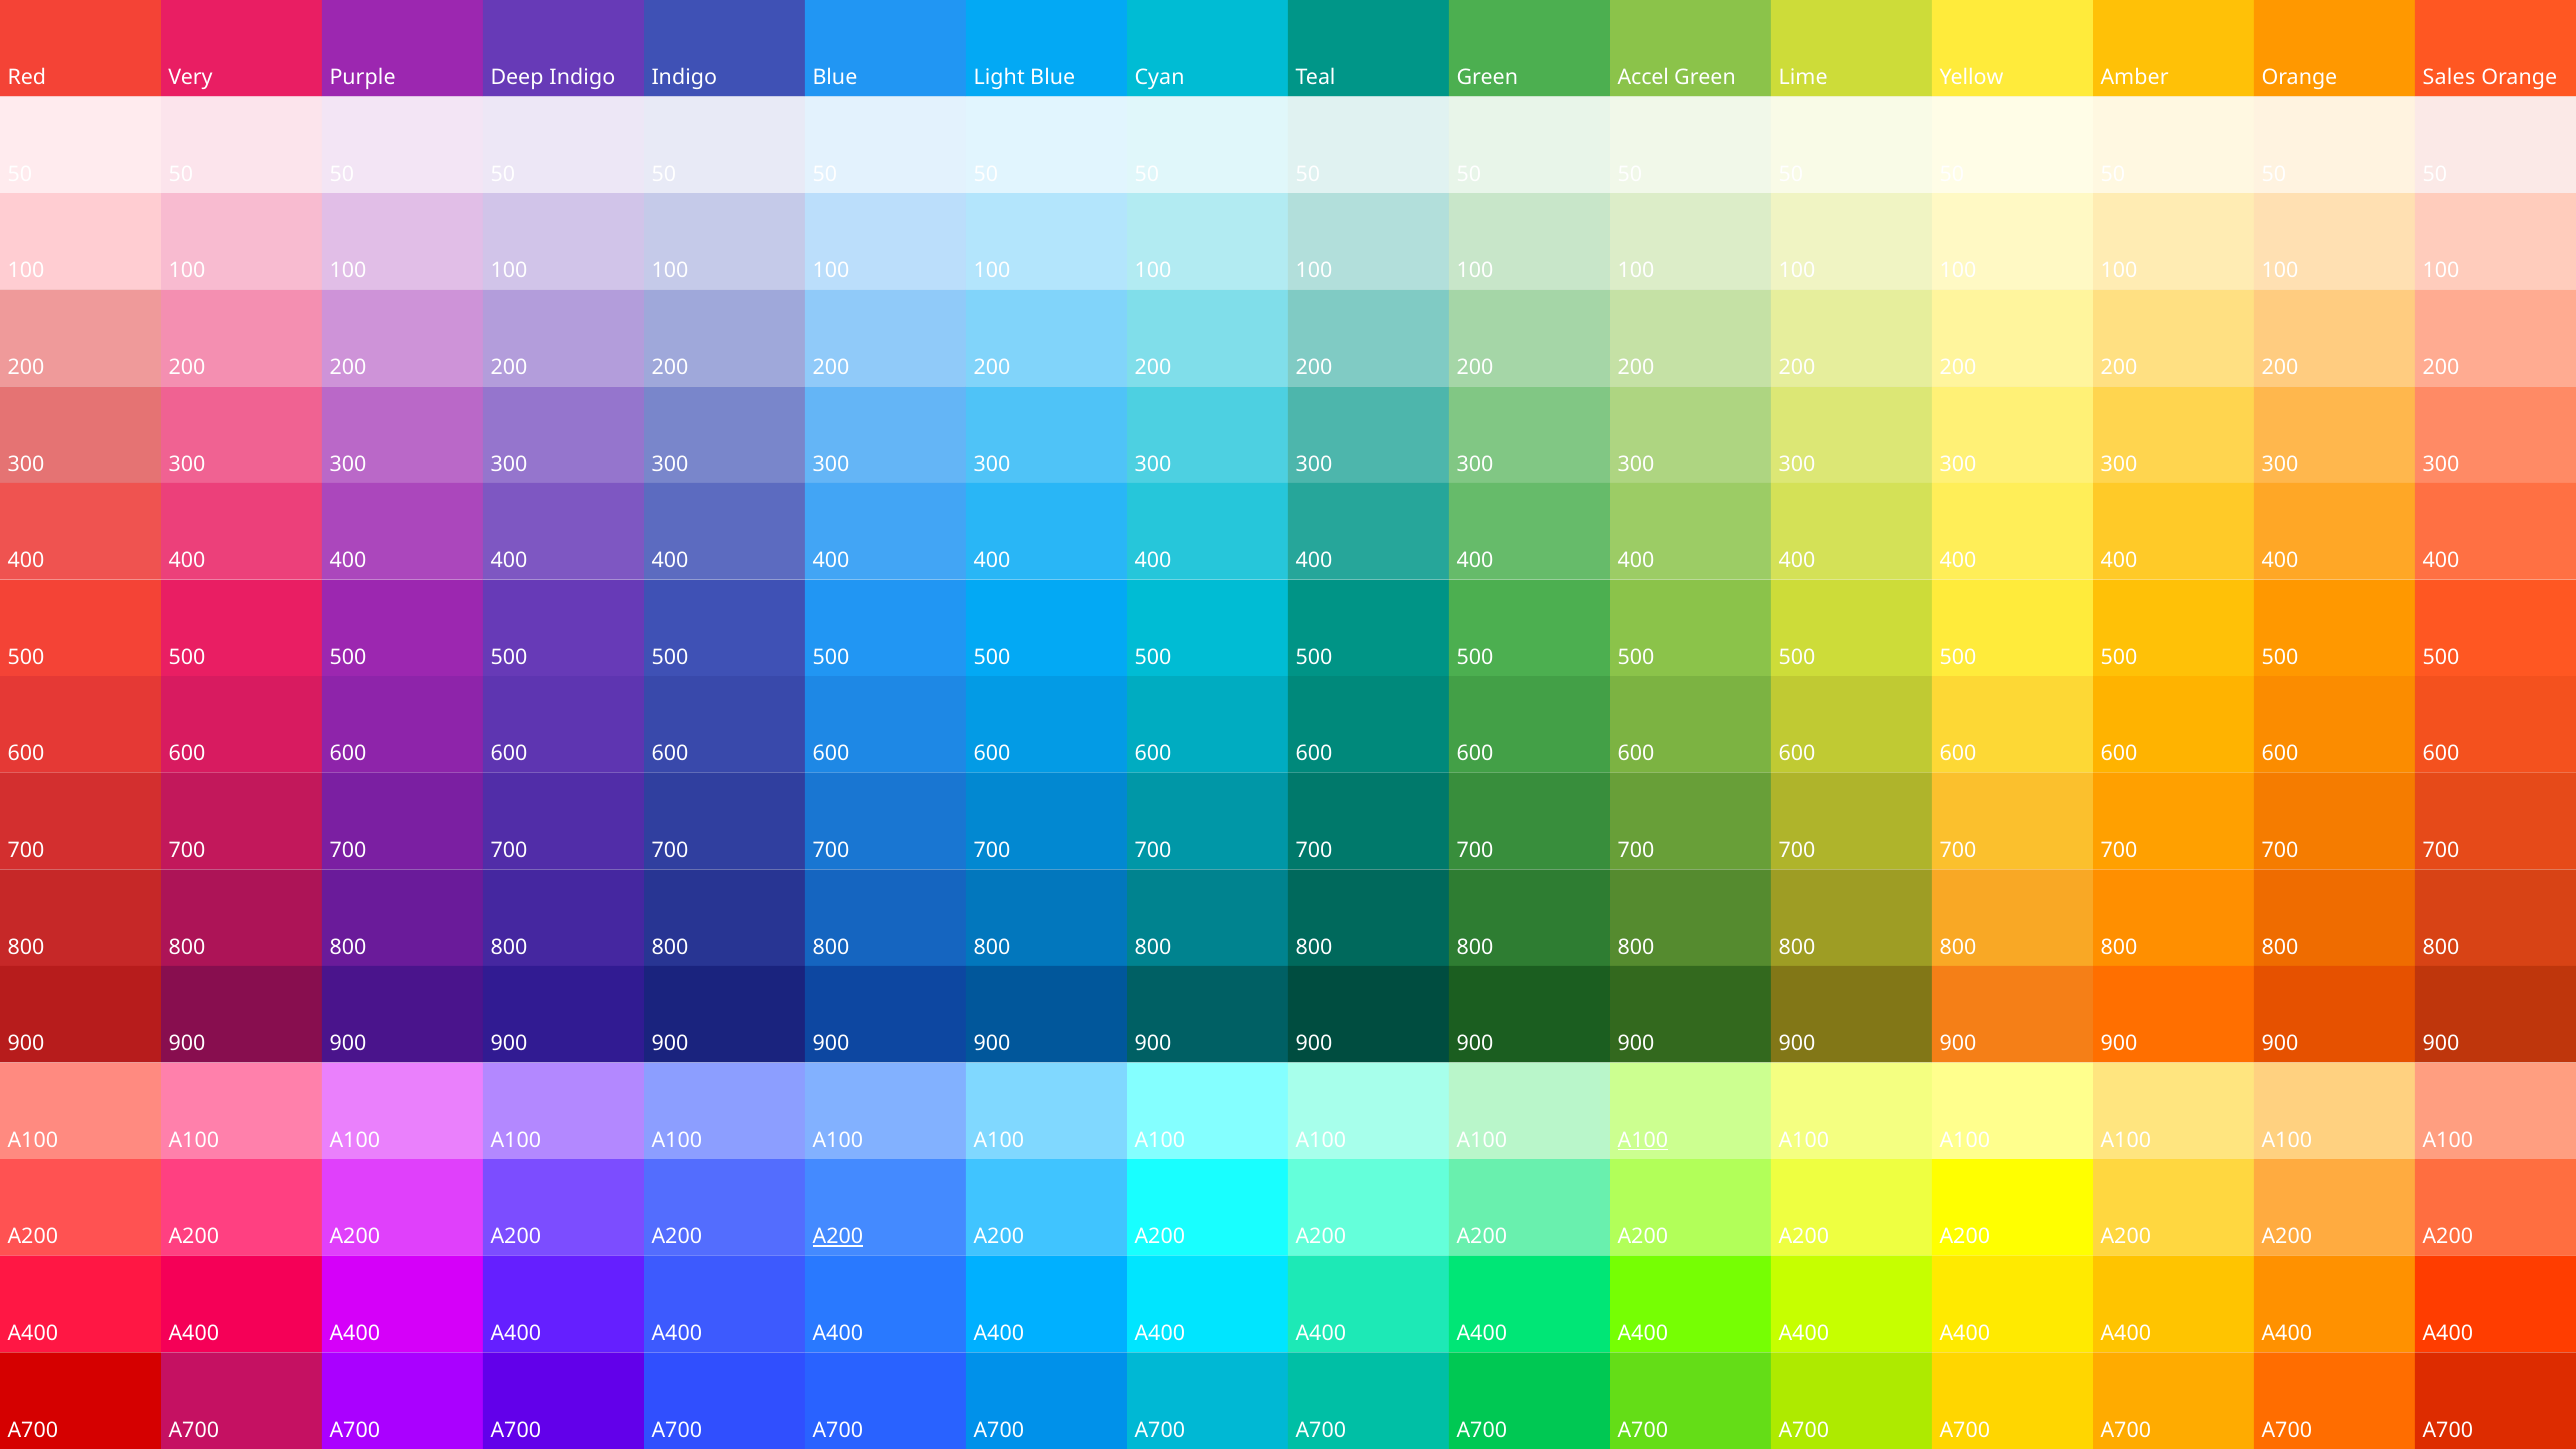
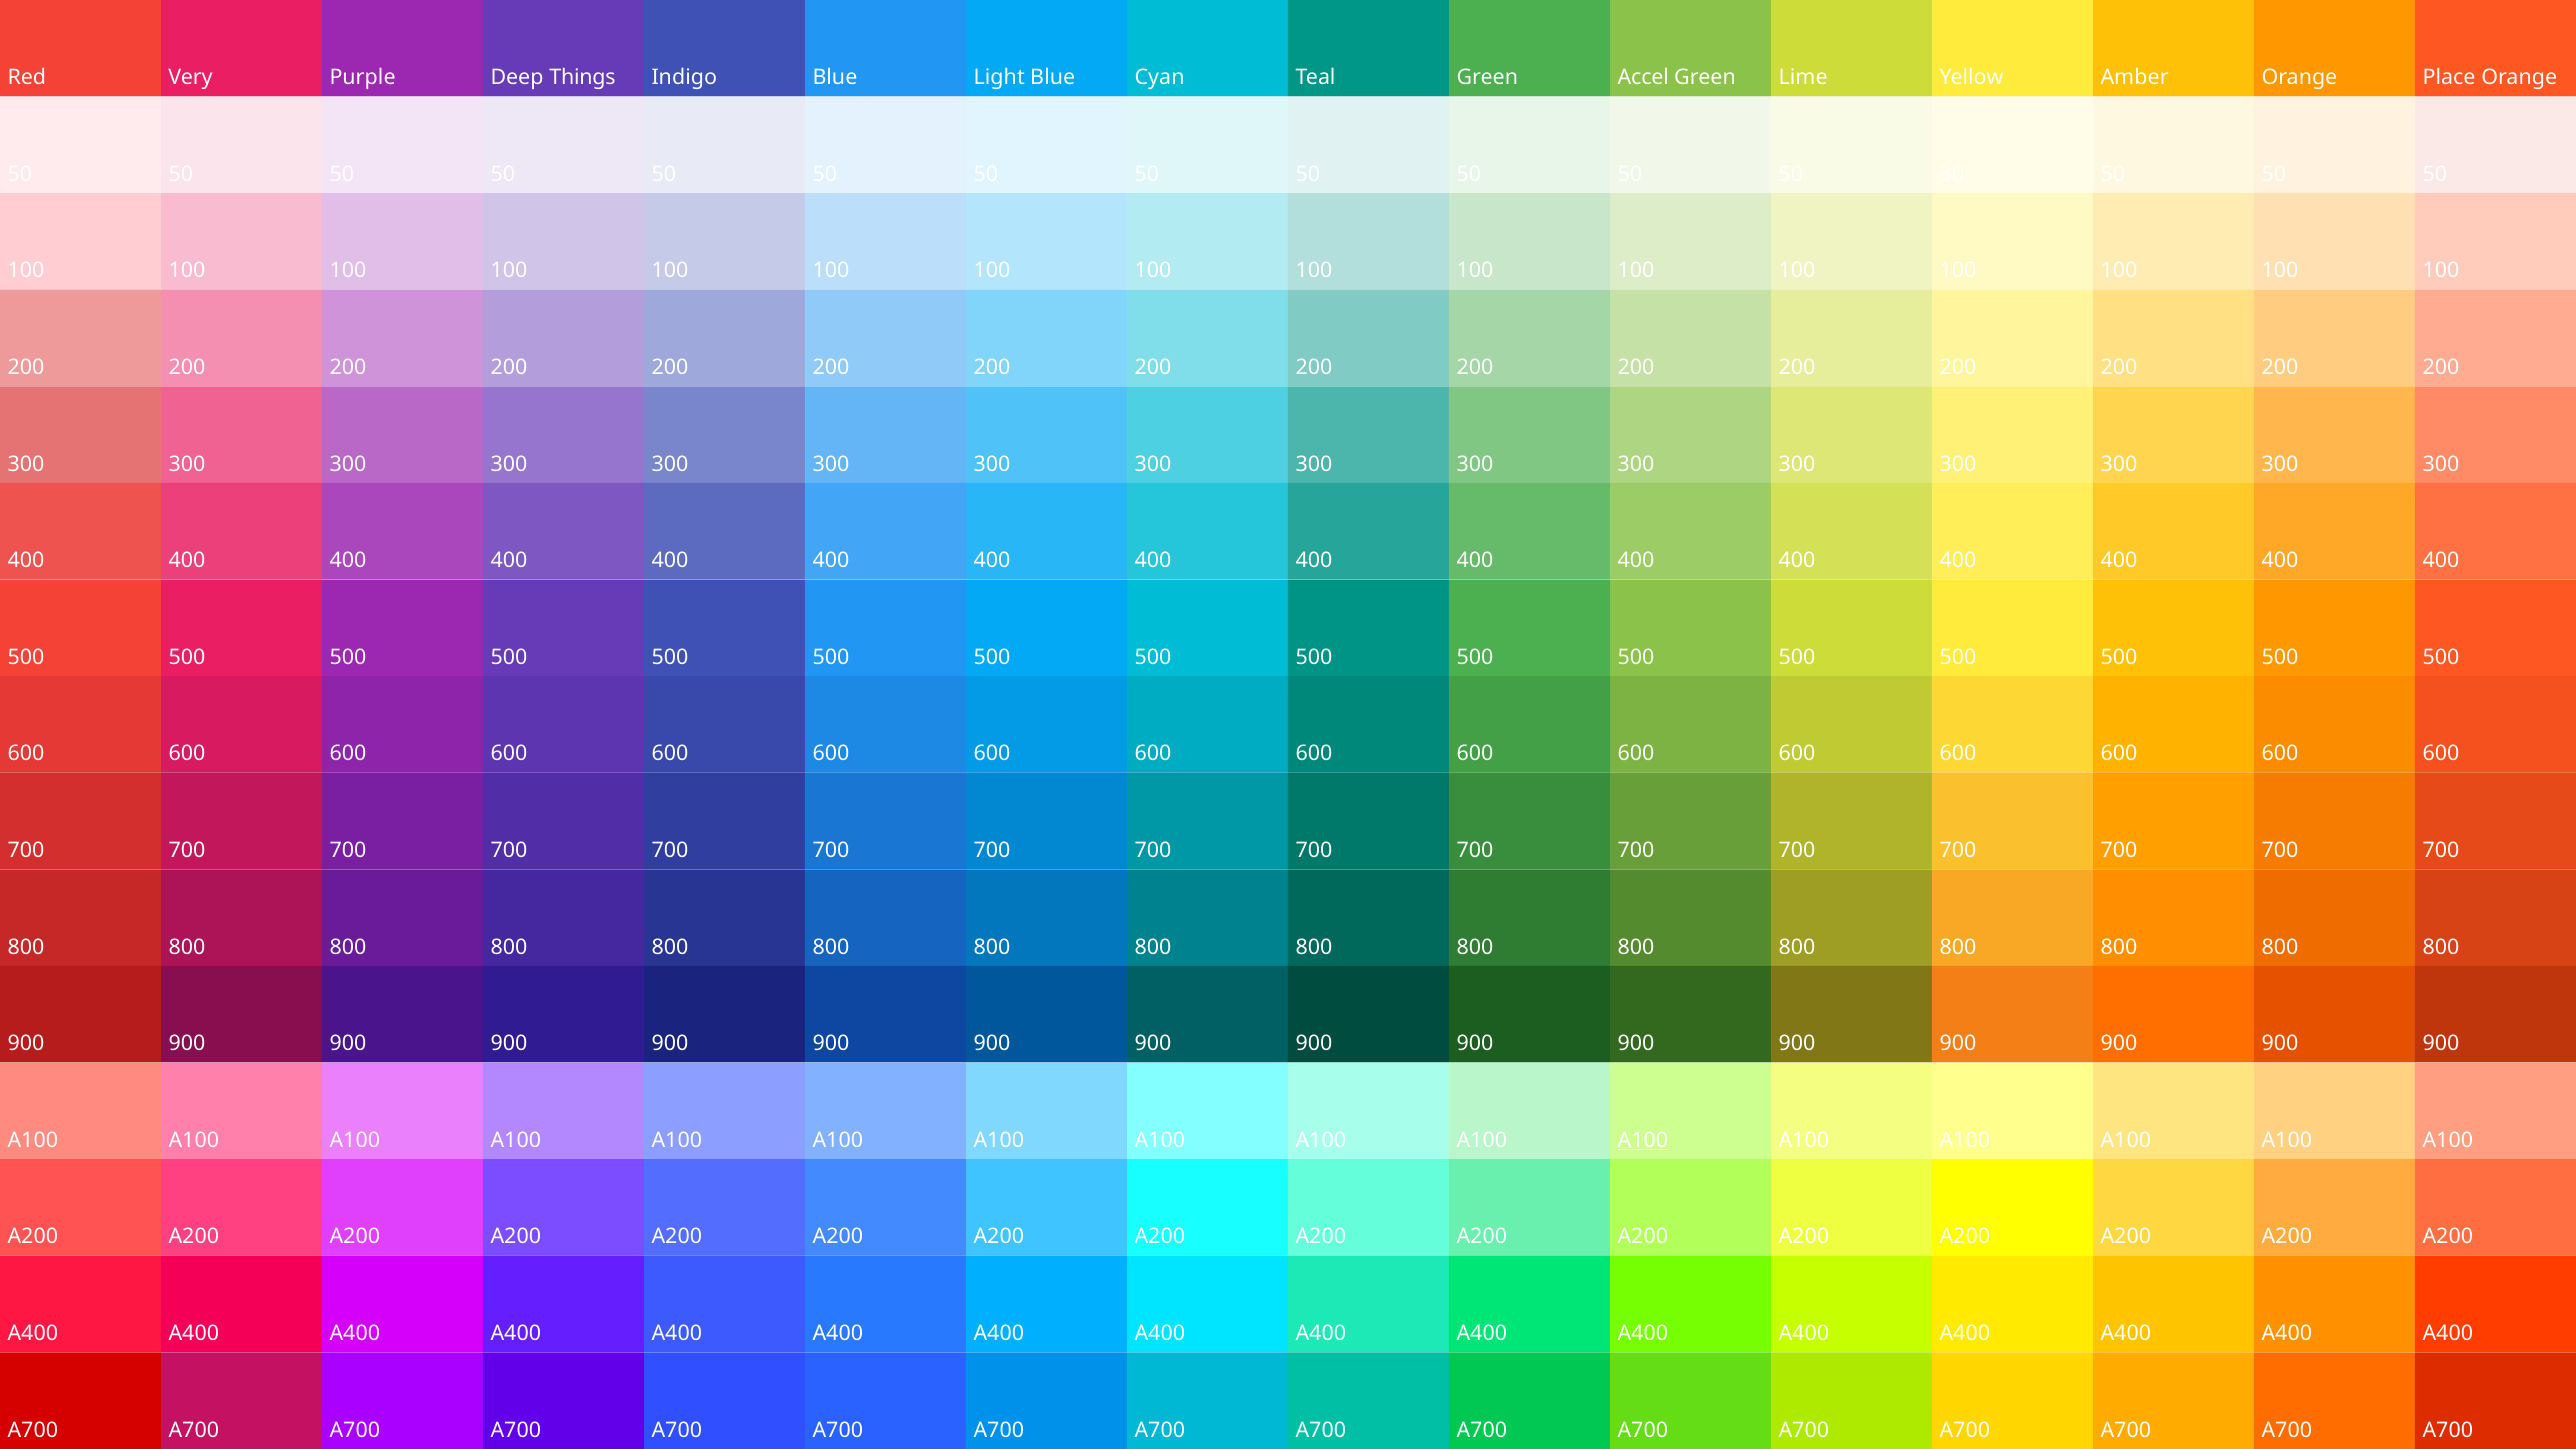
Deep Indigo: Indigo -> Things (583, 78)
Sales: Sales -> Place (2449, 78)
A200 underline: present -> none (838, 1237)
